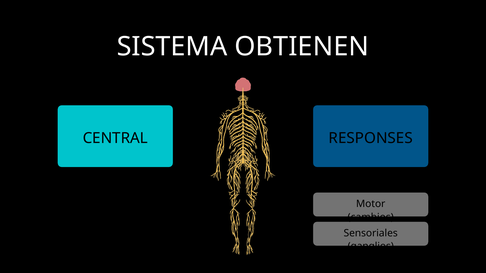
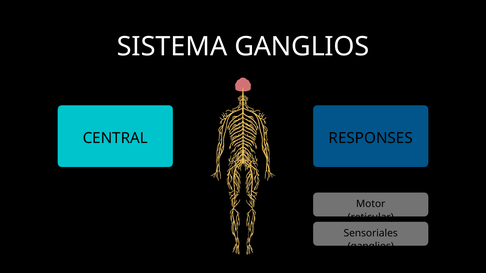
SISTEMA OBTIENEN: OBTIENEN -> GANGLIOS (302, 47)
cambios: cambios -> reticular (371, 217)
